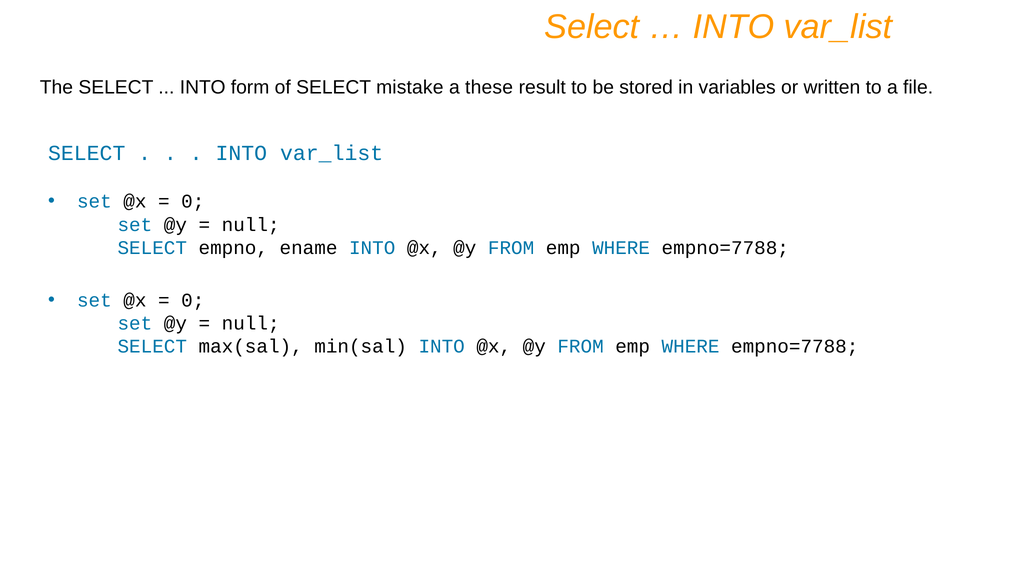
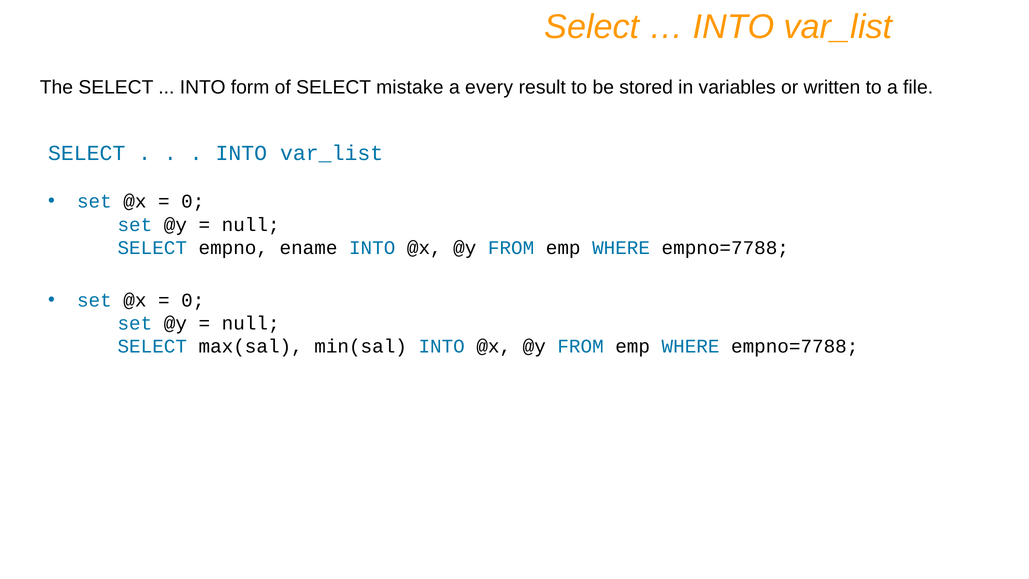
these: these -> every (489, 87)
